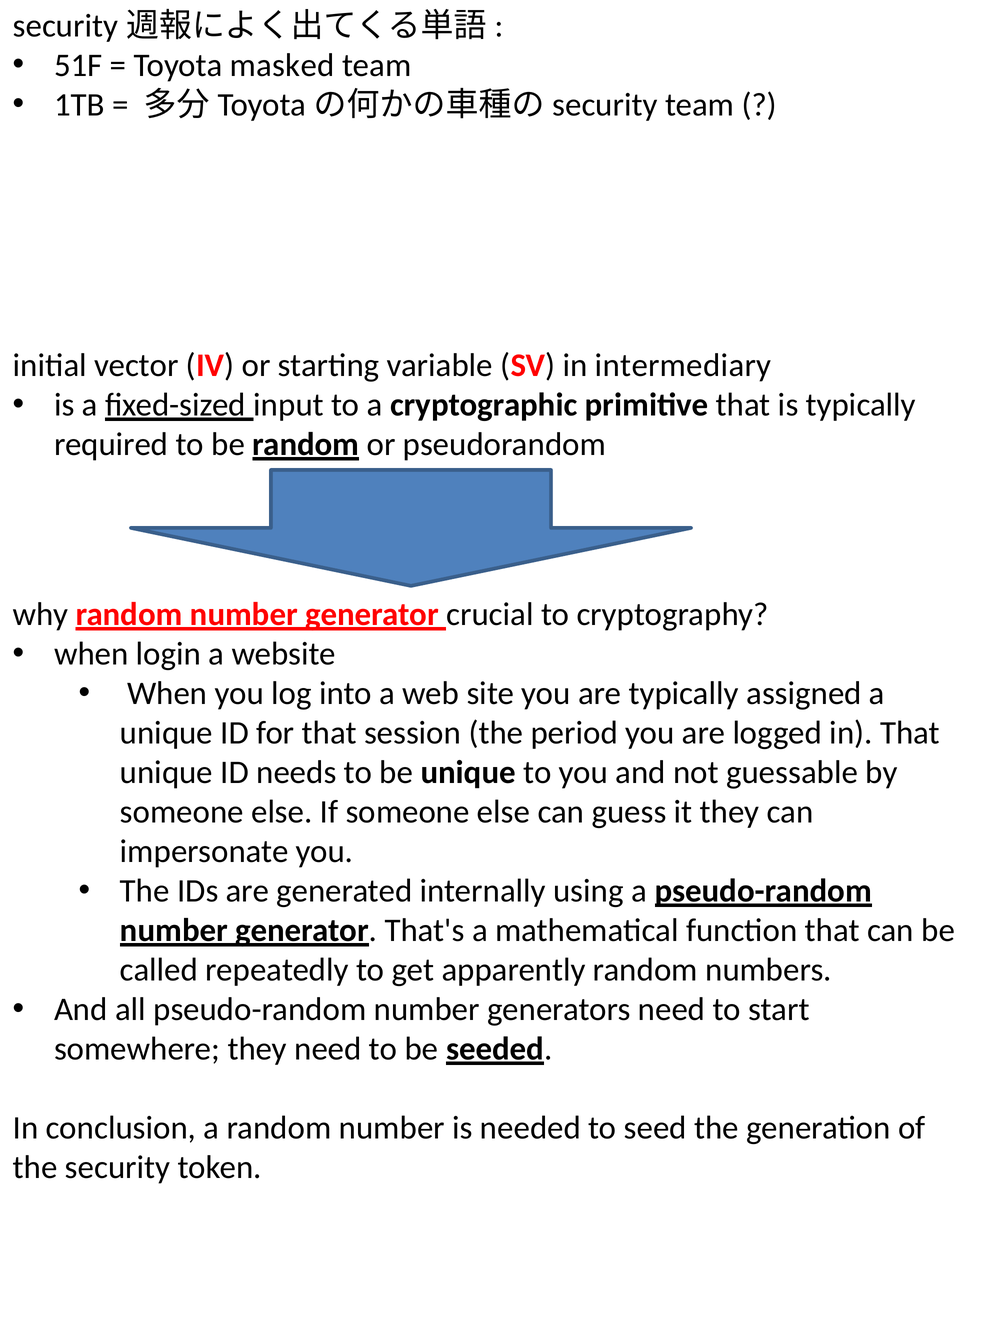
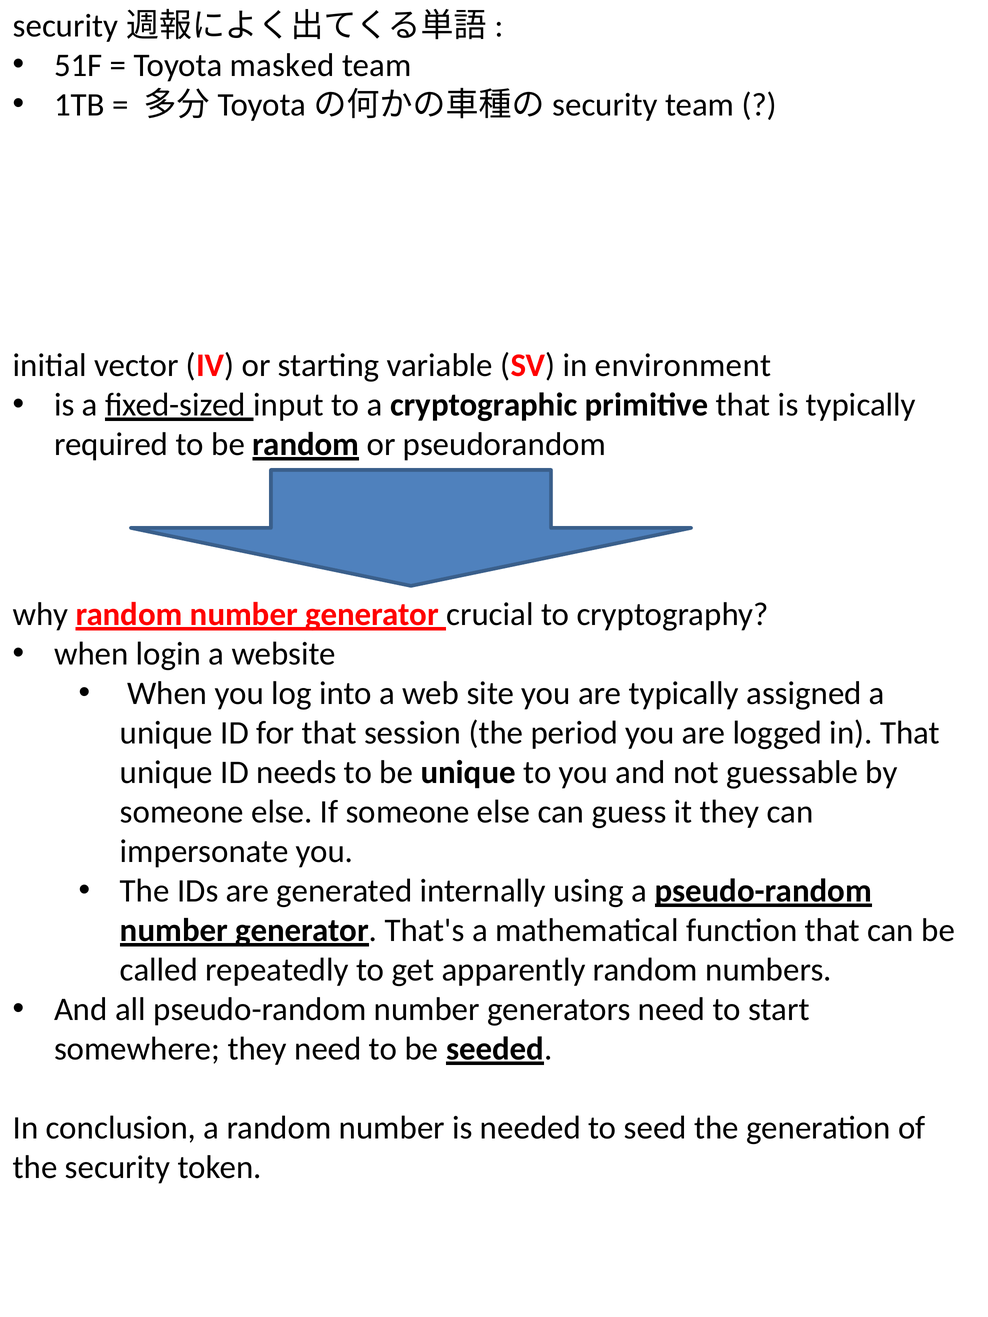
intermediary: intermediary -> environment (683, 366)
